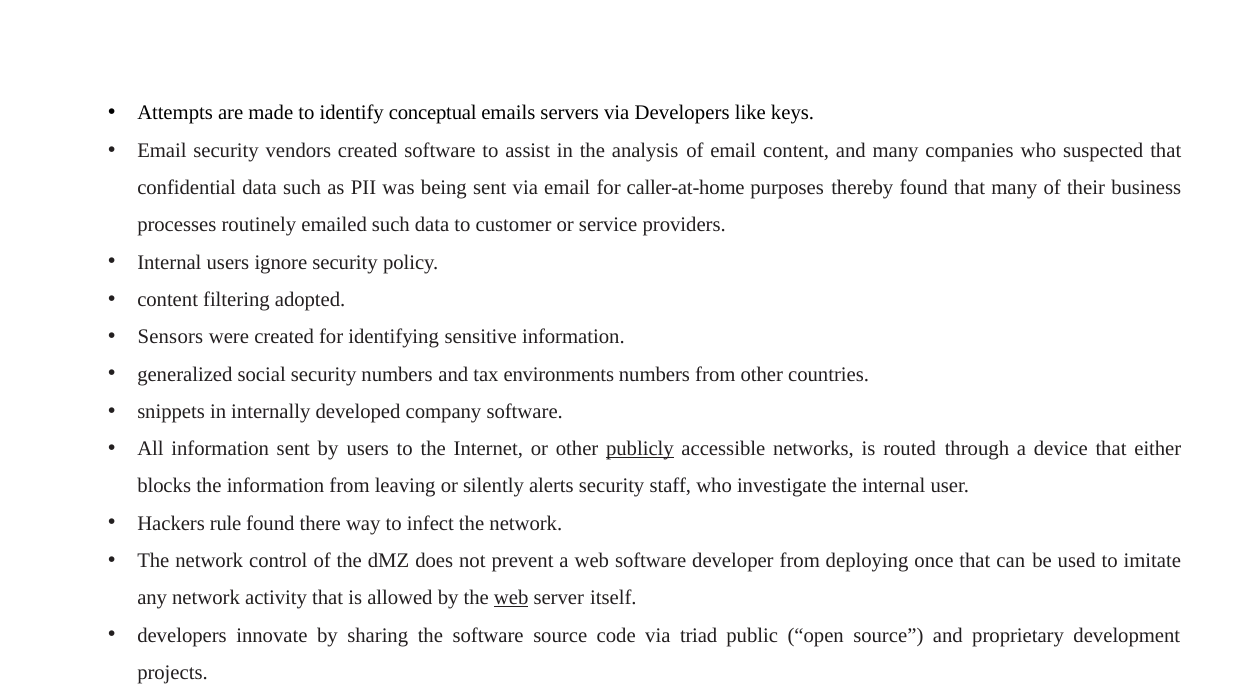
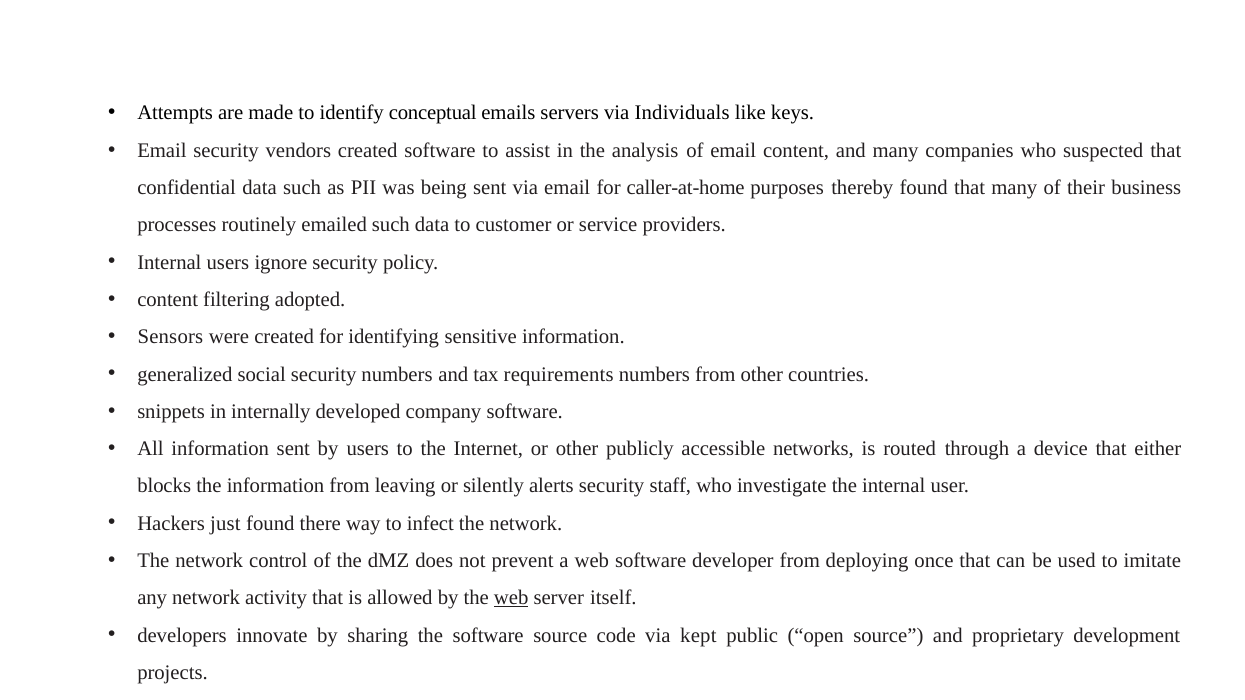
via Developers: Developers -> Individuals (682, 113)
environments: environments -> requirements (559, 374)
publicly underline: present -> none (640, 449)
rule: rule -> just (225, 524)
triad: triad -> kept (698, 636)
